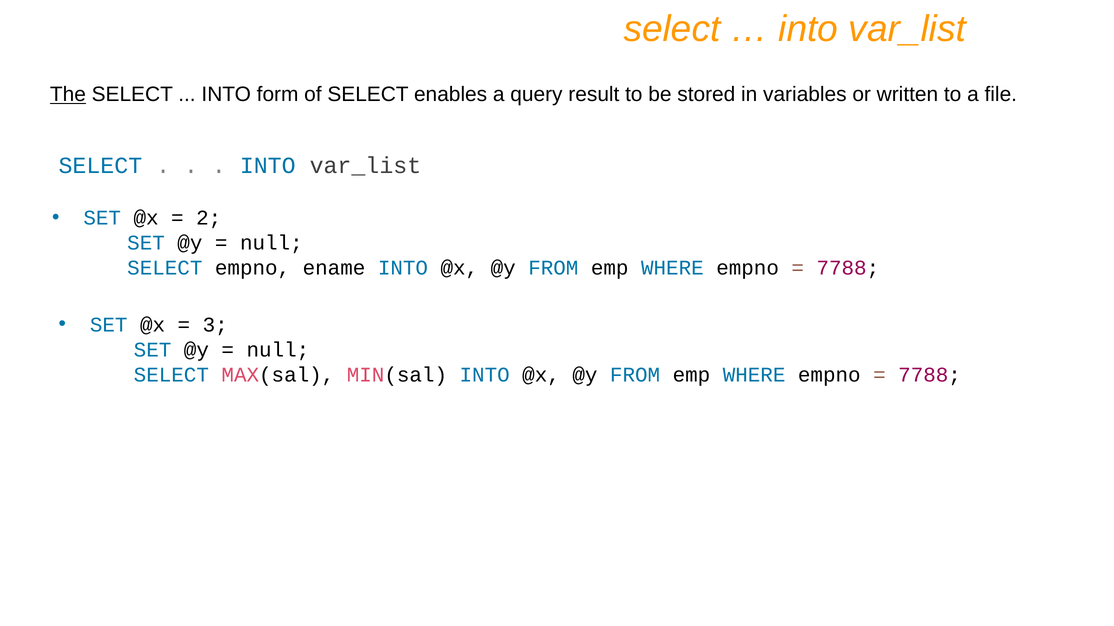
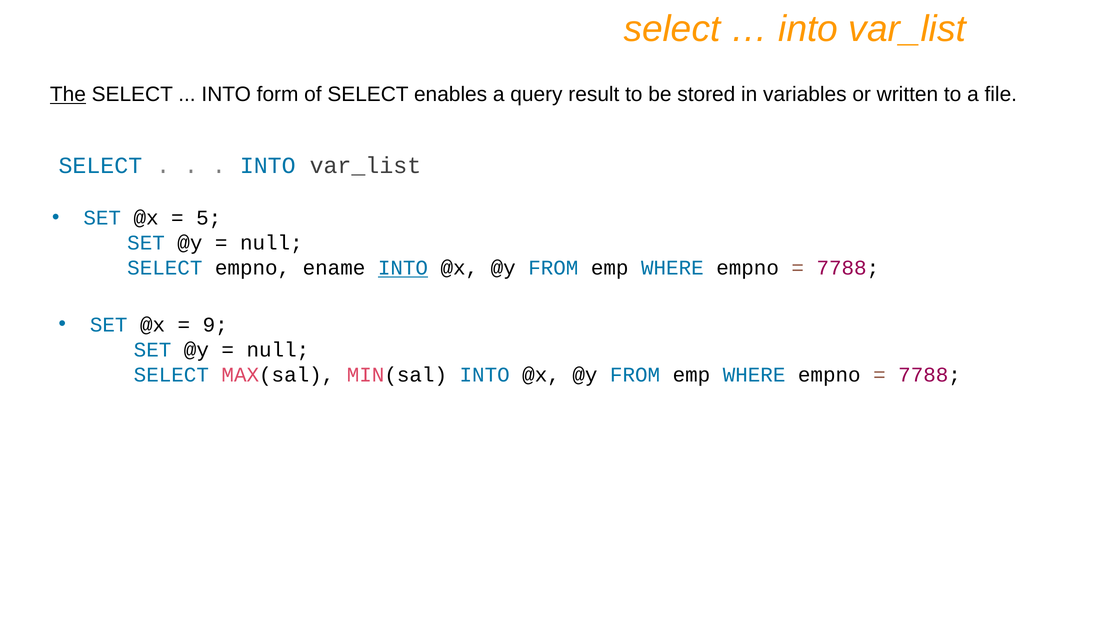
2: 2 -> 5 (209, 218)
INTO underline: none -> present (403, 268)
3: 3 -> 9 (215, 325)
